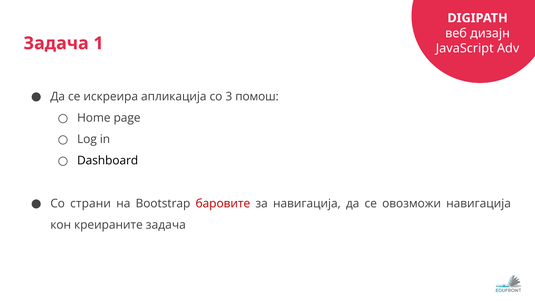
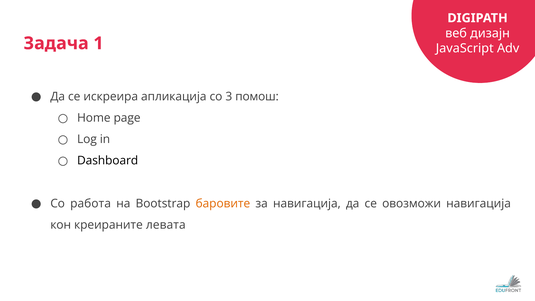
страни: страни -> работа (91, 203)
баровите colour: red -> orange (223, 203)
креираните задача: задача -> левата (166, 225)
